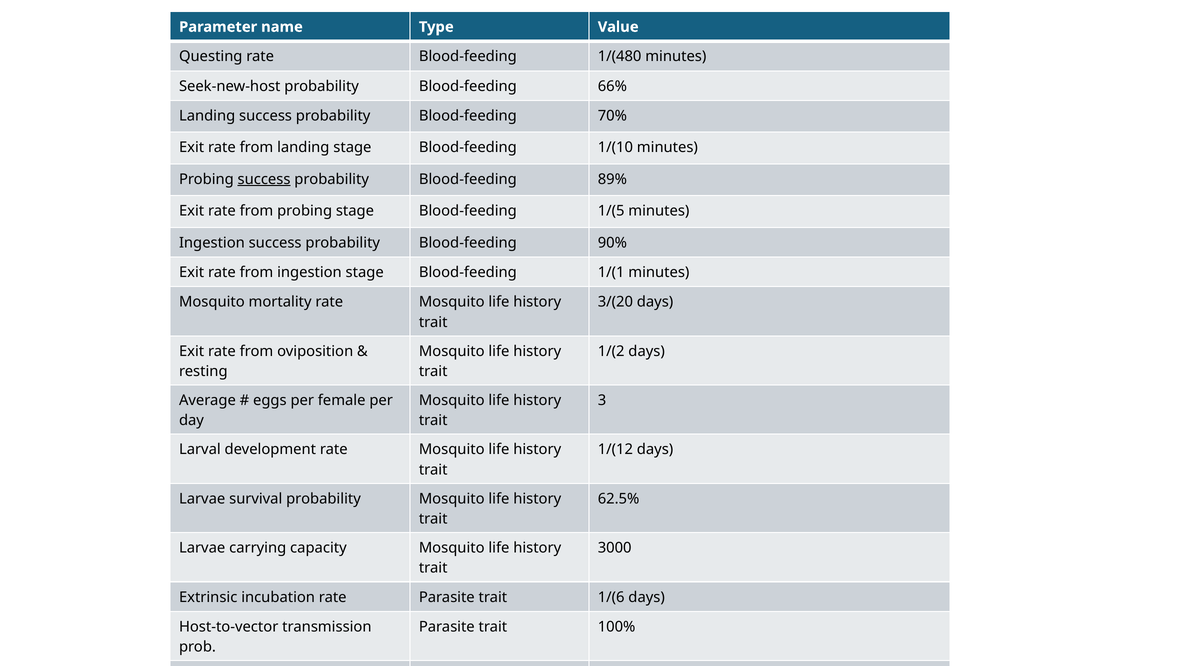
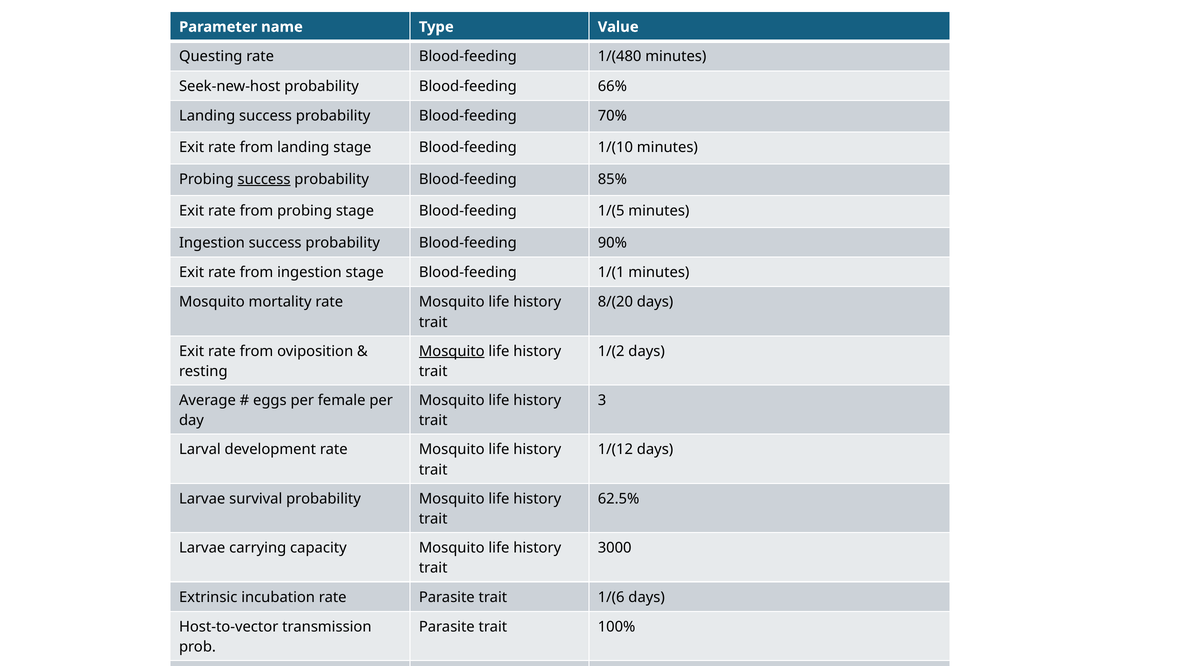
89%: 89% -> 85% (612, 179)
3/(20: 3/(20 -> 8/(20 (615, 302)
Mosquito underline: none -> present (452, 351)
